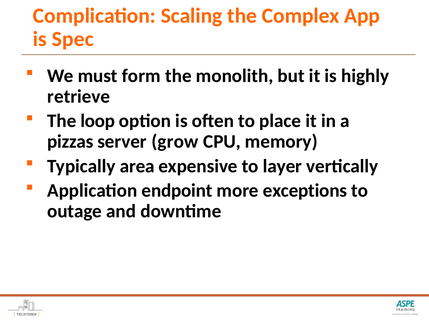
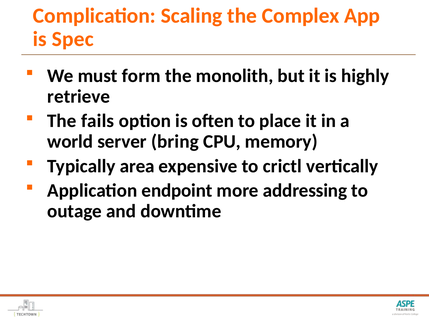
loop: loop -> fails (98, 121)
pizzas: pizzas -> world (70, 142)
grow: grow -> bring (175, 142)
layer: layer -> crictl (282, 166)
exceptions: exceptions -> addressing (305, 190)
